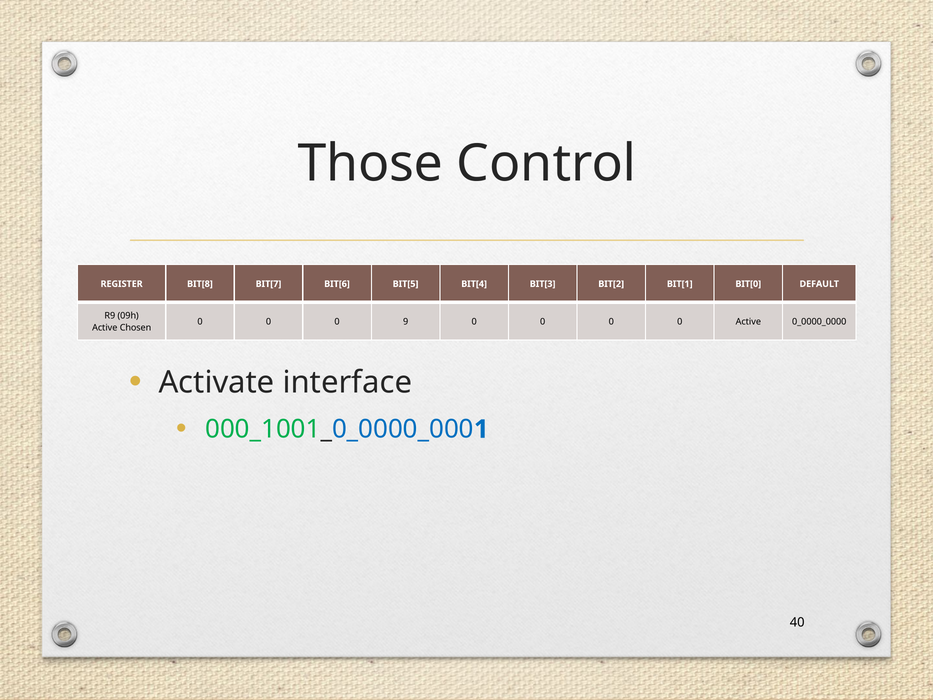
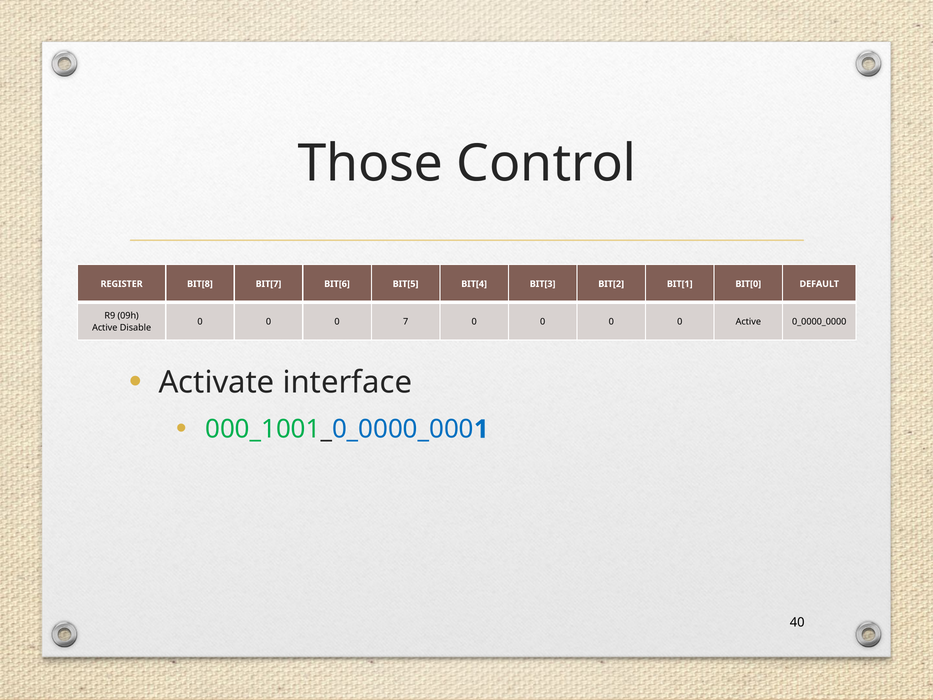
9: 9 -> 7 (406, 322)
Chosen: Chosen -> Disable (135, 328)
